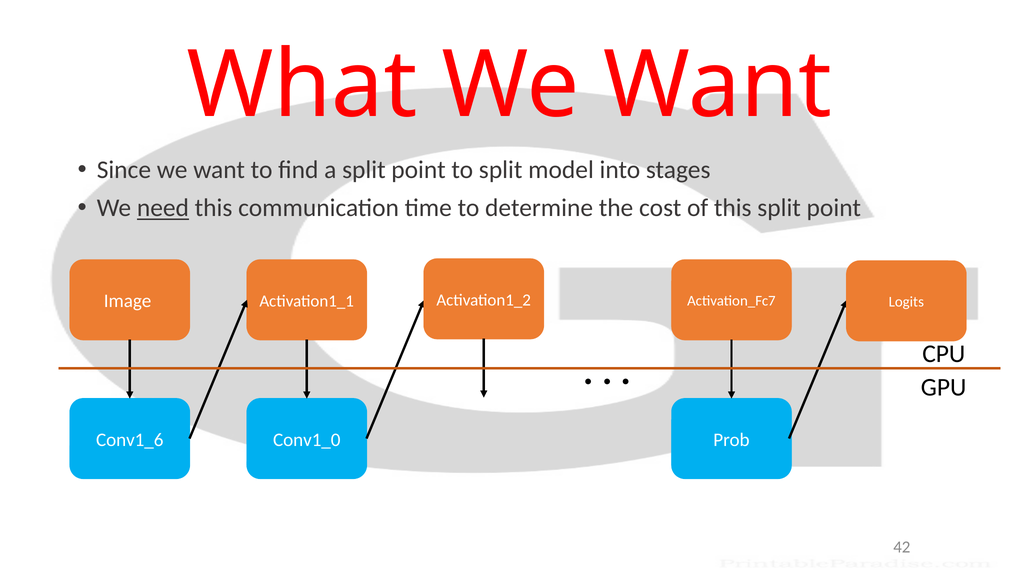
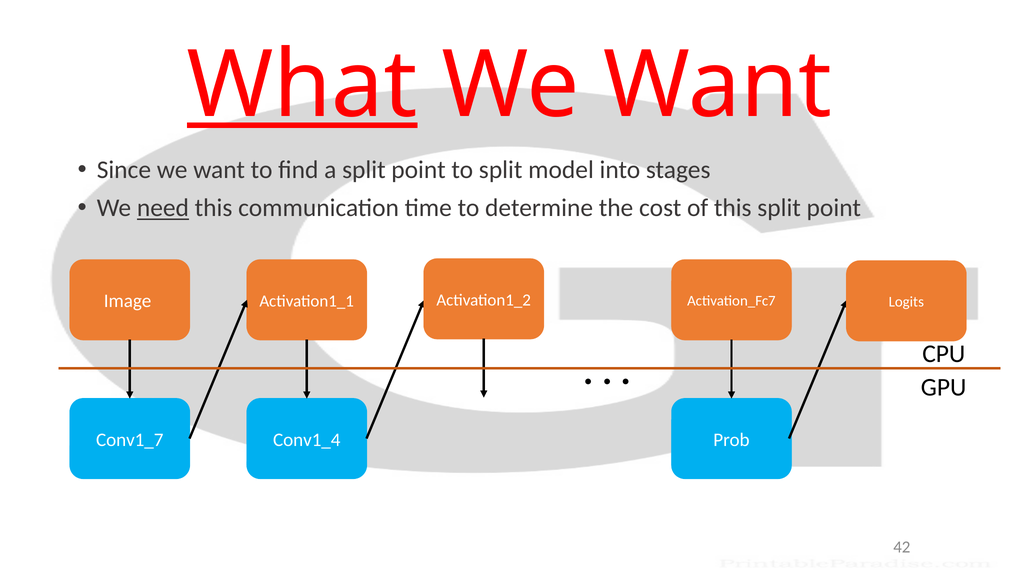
What underline: none -> present (302, 85)
Conv1_6: Conv1_6 -> Conv1_7 (130, 440)
Conv1_0: Conv1_0 -> Conv1_4 (307, 440)
